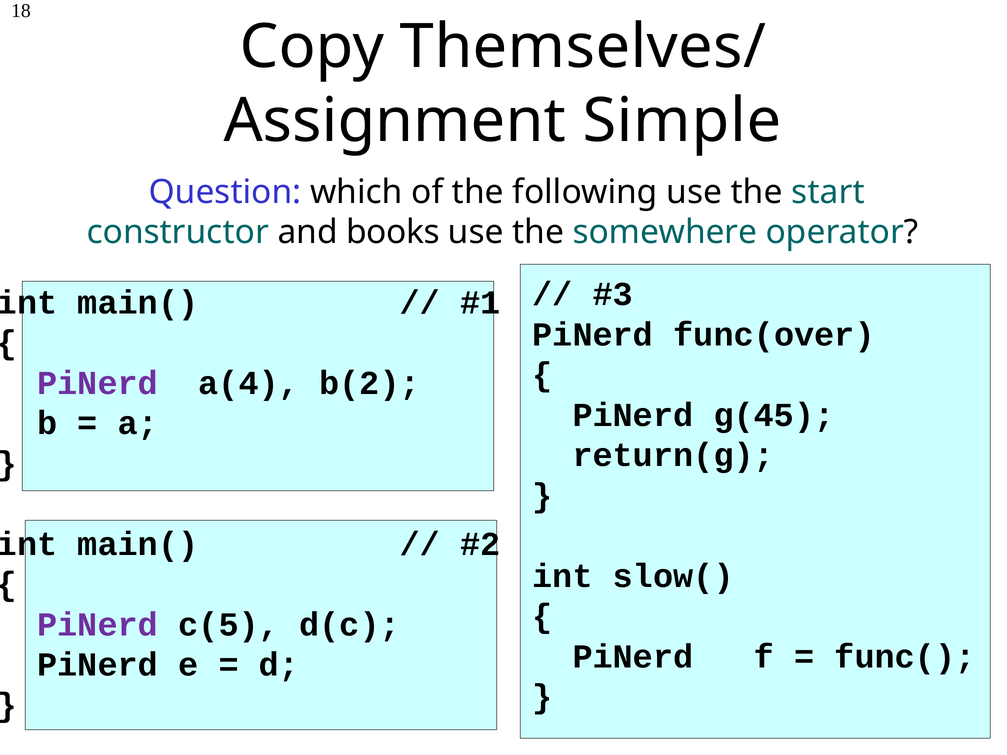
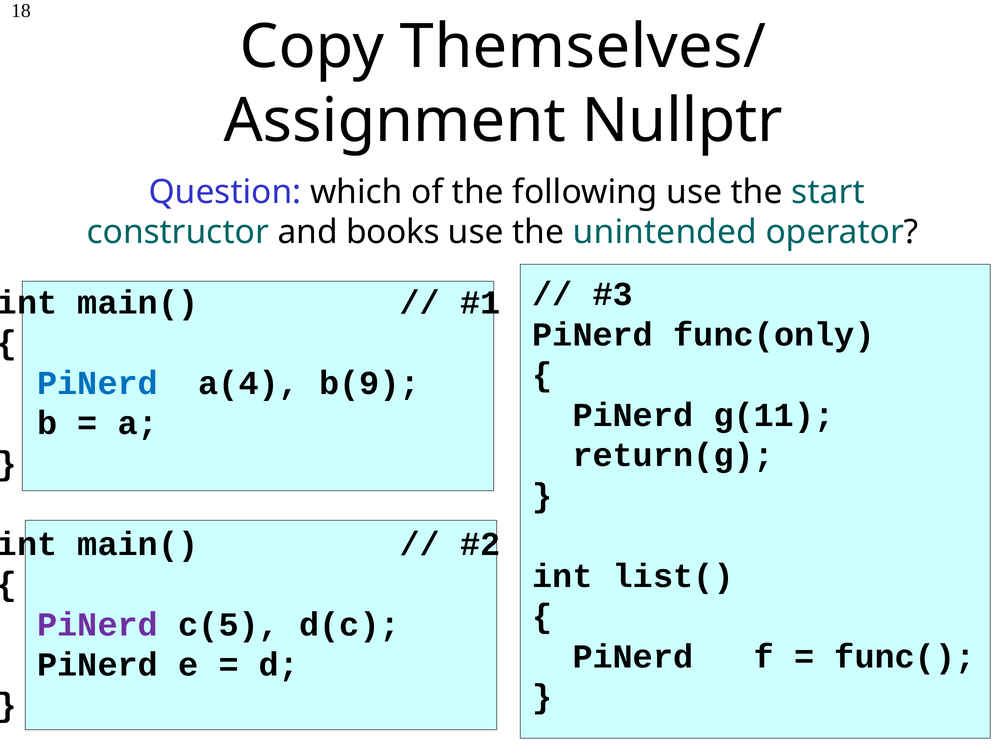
Simple: Simple -> Nullptr (682, 121)
somewhere: somewhere -> unintended (665, 232)
func(over: func(over -> func(only (774, 335)
PiNerd colour: purple -> blue (98, 383)
b(2: b(2 -> b(9 (370, 383)
g(45: g(45 -> g(11 (774, 415)
slow(: slow( -> list( (673, 576)
